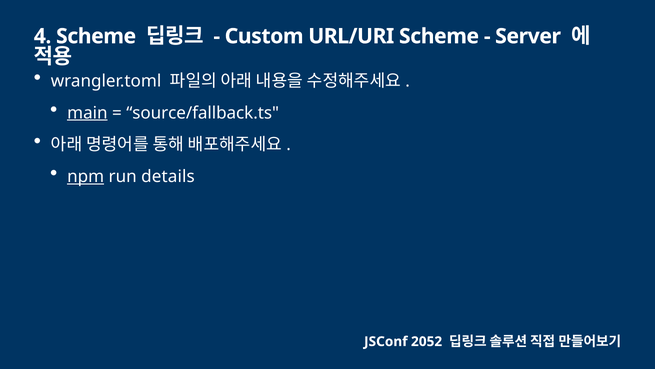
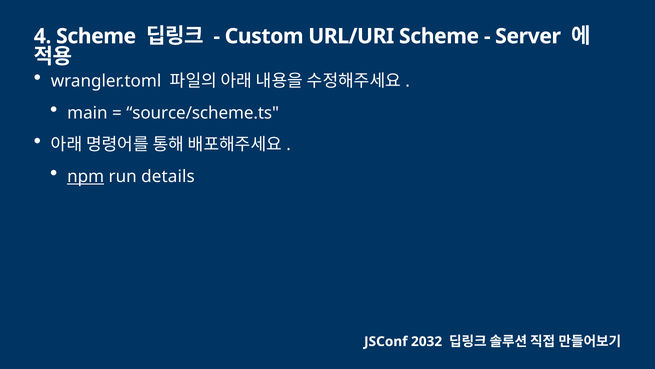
main underline: present -> none (87, 113)
source/fallback.ts: source/fallback.ts -> source/scheme.ts (203, 113)
2052: 2052 -> 2032 (427, 341)
